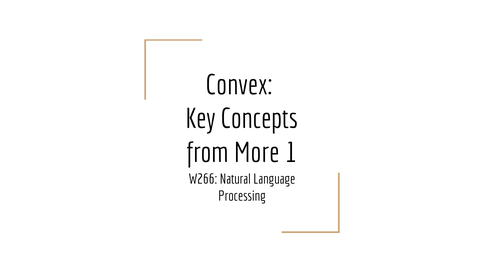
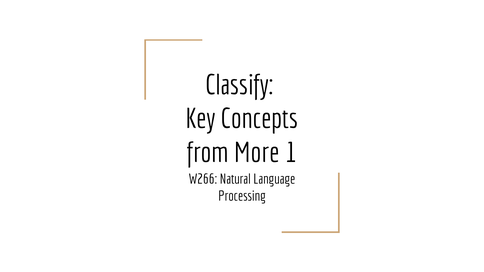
Convex: Convex -> Classify (239, 85)
